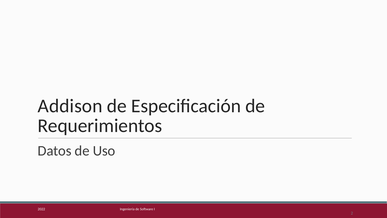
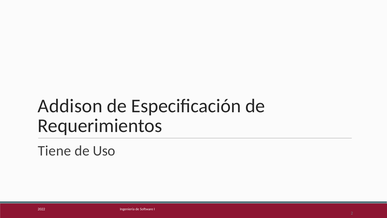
Datos: Datos -> Tiene (54, 151)
